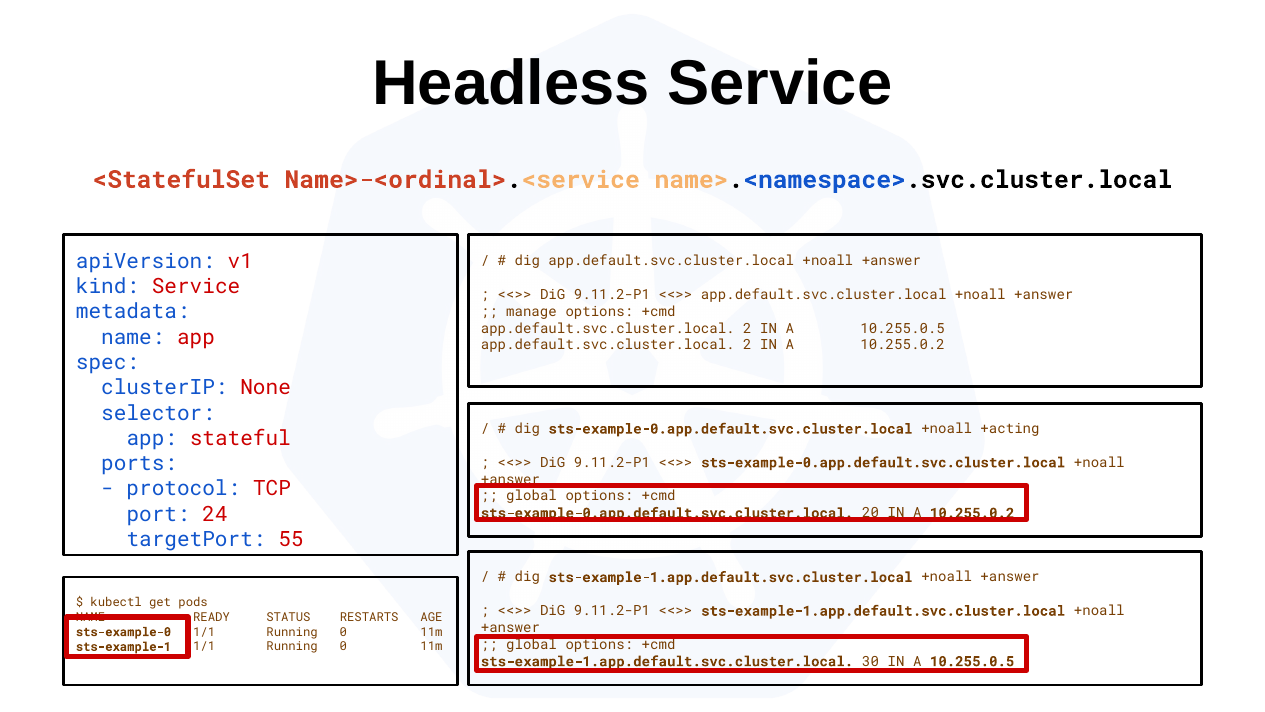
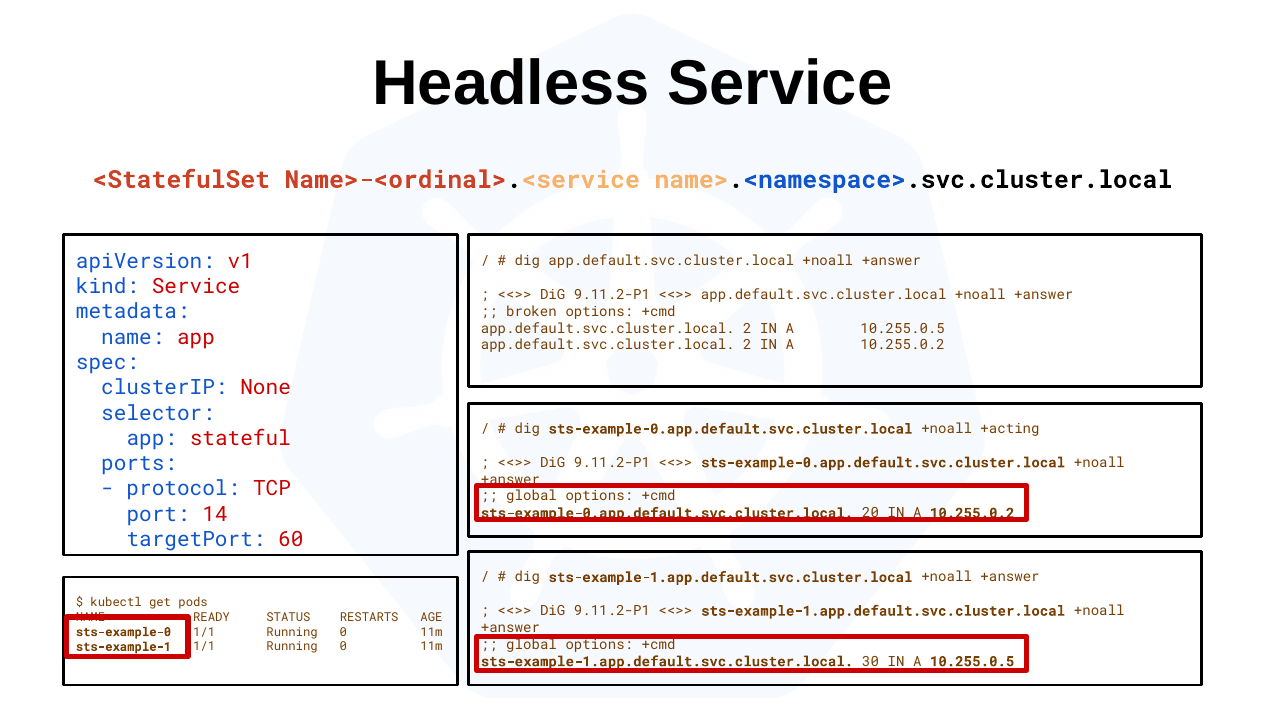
manage: manage -> broken (531, 311)
24: 24 -> 14 (215, 514)
55: 55 -> 60 (291, 539)
